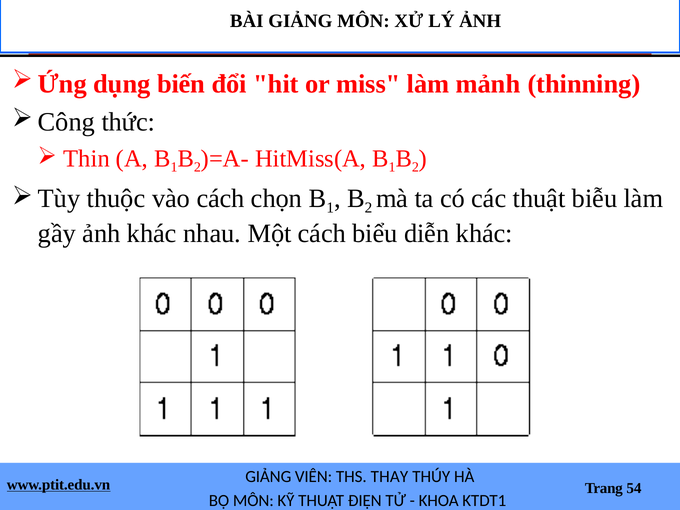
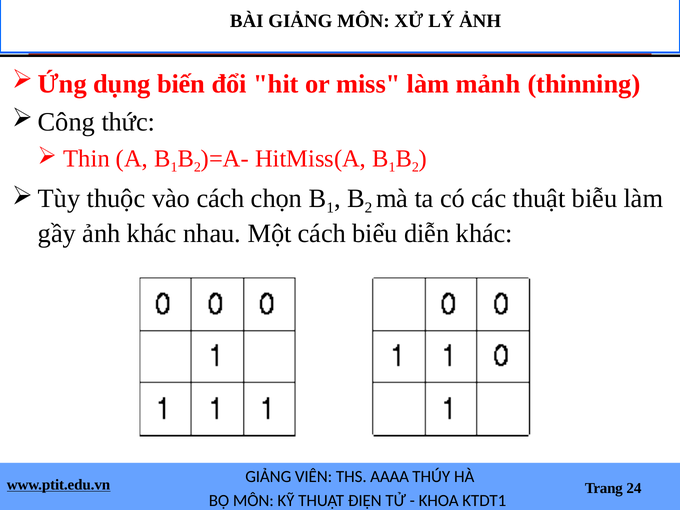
THAY: THAY -> AAAA (390, 477)
54: 54 -> 24 (634, 488)
